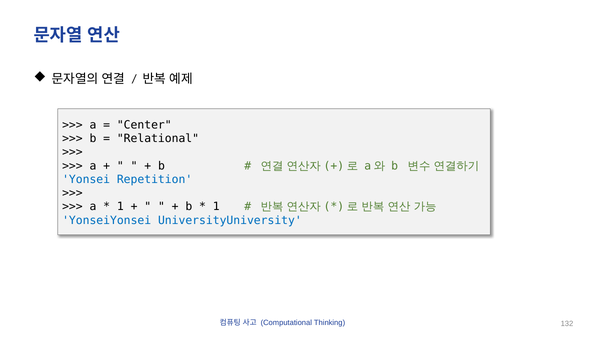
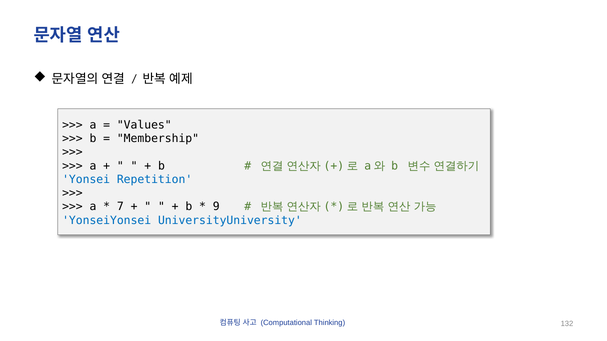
Center: Center -> Values (144, 125)
Relational: Relational -> Membership (158, 139)
1: 1 -> 7 (120, 207)
1: 1 -> 9 (216, 207)
